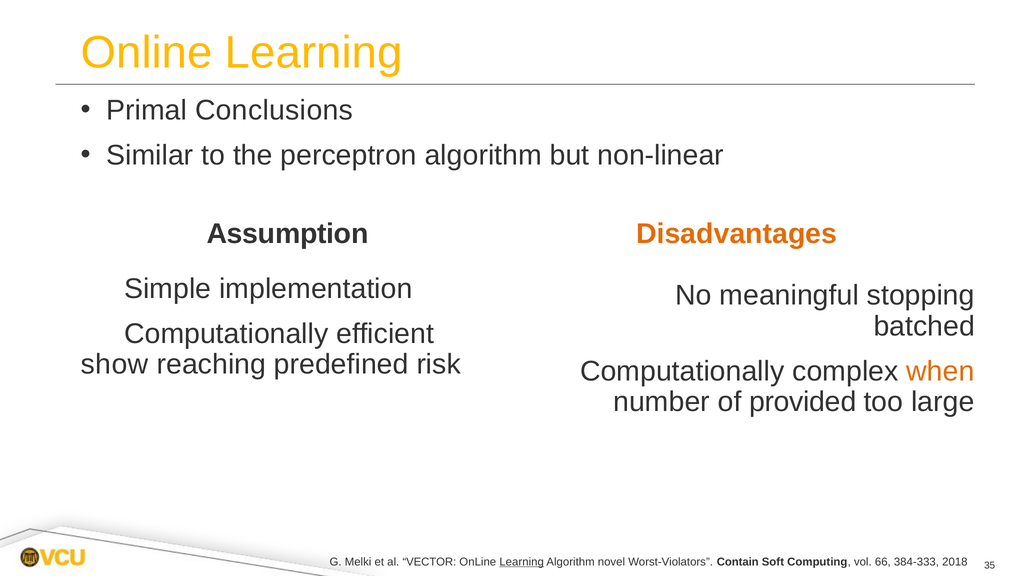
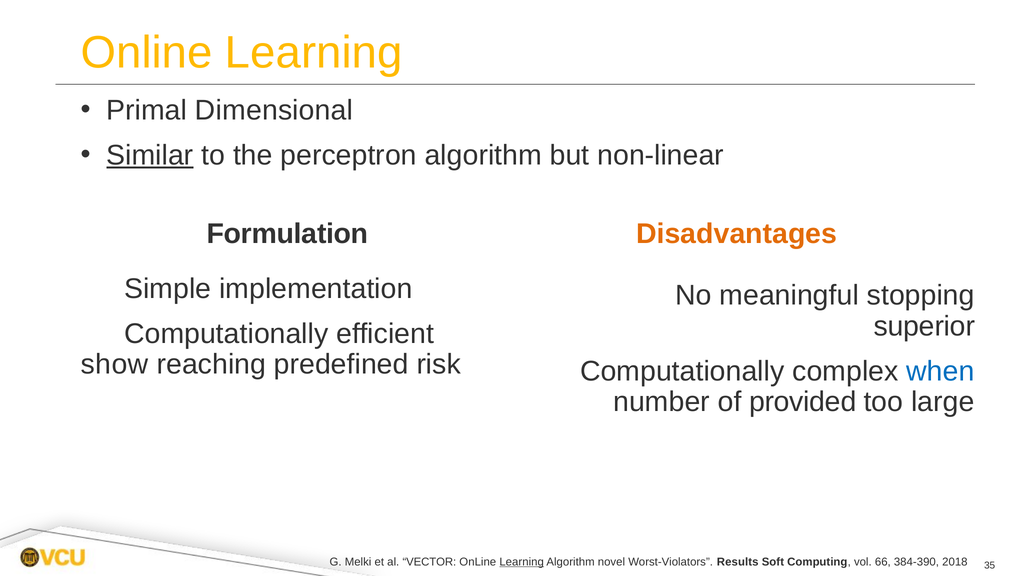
Conclusions: Conclusions -> Dimensional (274, 110)
Similar underline: none -> present (150, 155)
Assumption: Assumption -> Formulation (287, 234)
batched: batched -> superior (924, 327)
when colour: orange -> blue (940, 372)
Contain: Contain -> Results (738, 562)
384-333: 384-333 -> 384-390 (916, 562)
